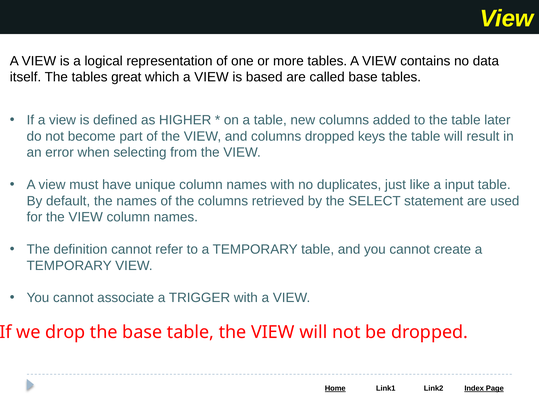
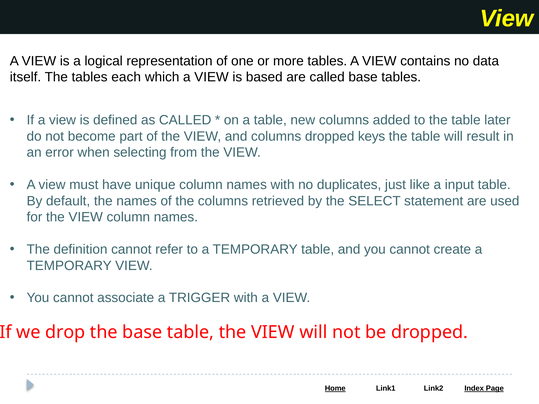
great: great -> each (126, 77)
as HIGHER: HIGHER -> CALLED (185, 120)
